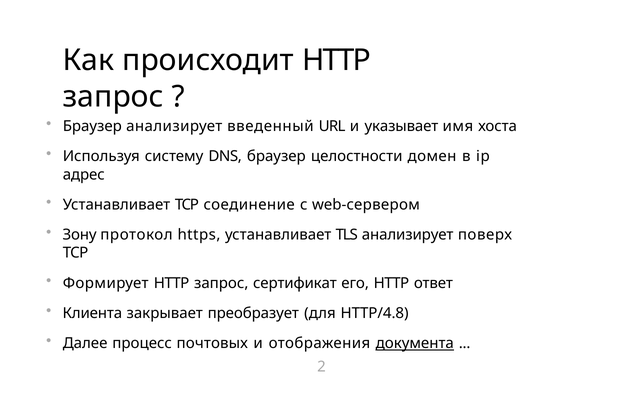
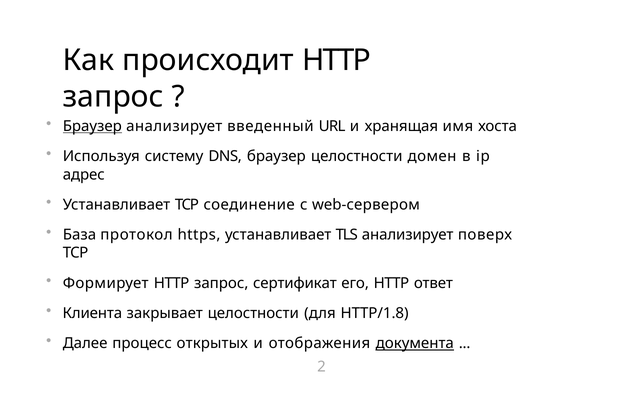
Браузер underline: none -> present (92, 126)
указывает: указывает -> хранящая (401, 126)
Зону: Зону -> База (79, 235)
закрывает преобразует: преобразует -> целостности (253, 313)
HTTP/4.8: HTTP/4.8 -> HTTP/1.8 (375, 313)
почтовых: почтовых -> открытых (212, 343)
